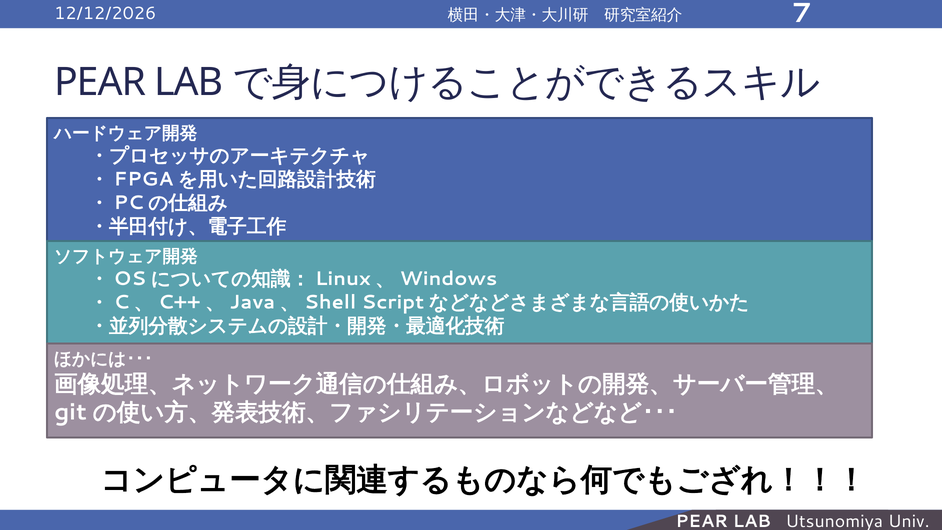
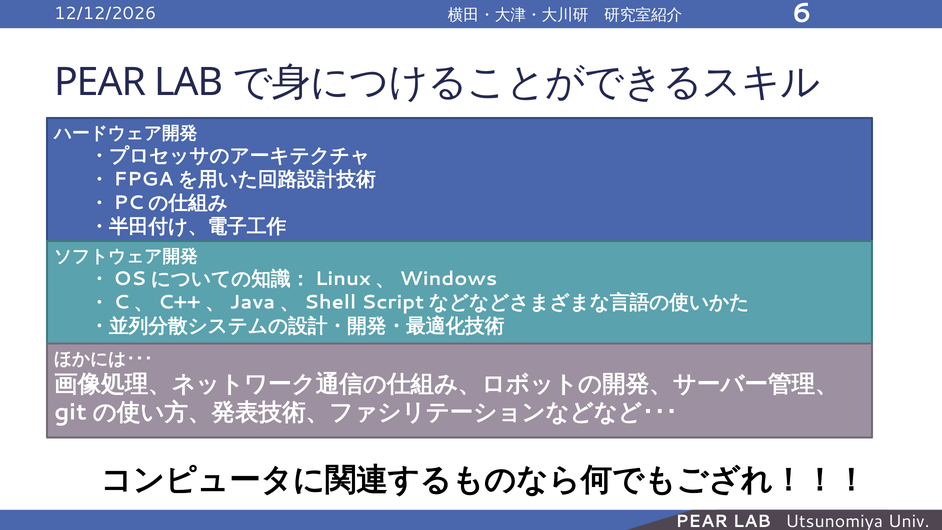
7: 7 -> 6 (802, 13)
